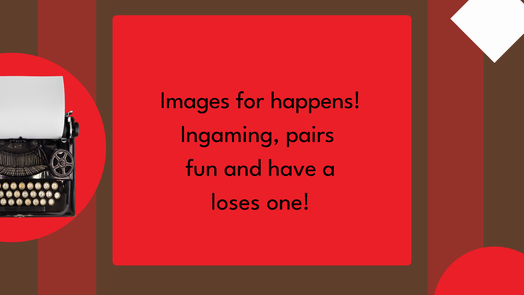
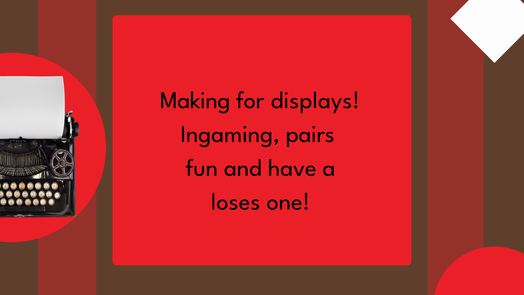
Images: Images -> Making (195, 100)
happens: happens -> displays (315, 100)
